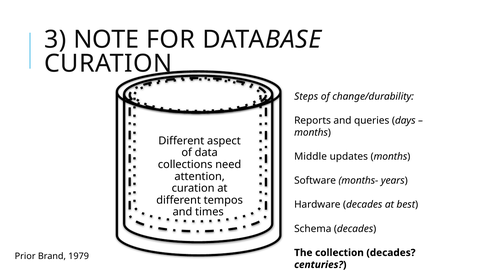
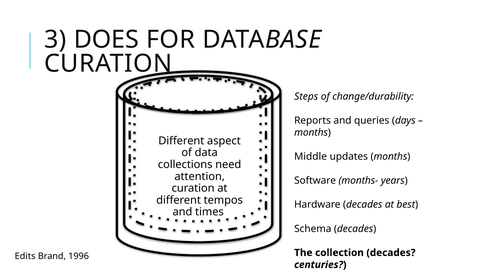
NOTE: NOTE -> DOES (106, 40)
Prior: Prior -> Edits (25, 257)
1979: 1979 -> 1996 (79, 257)
